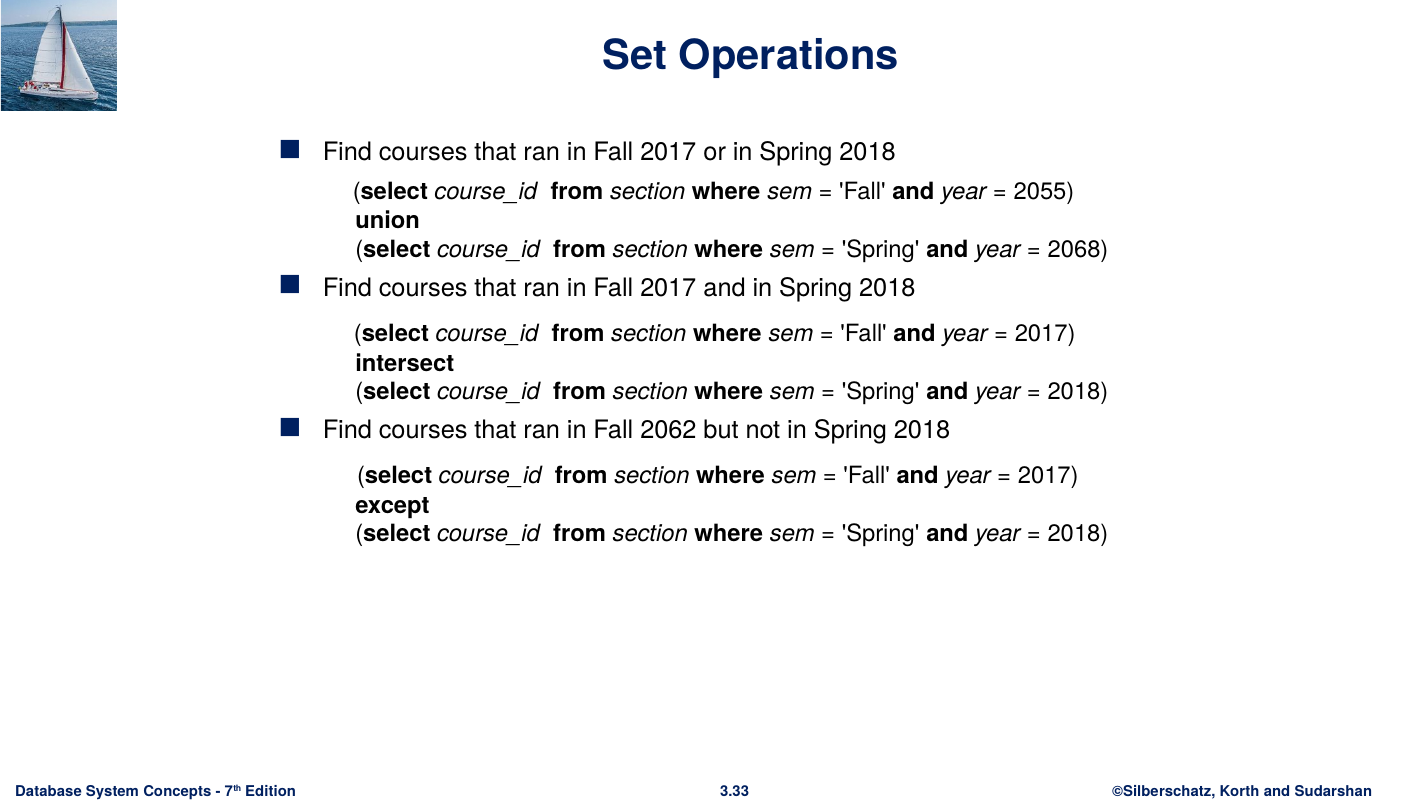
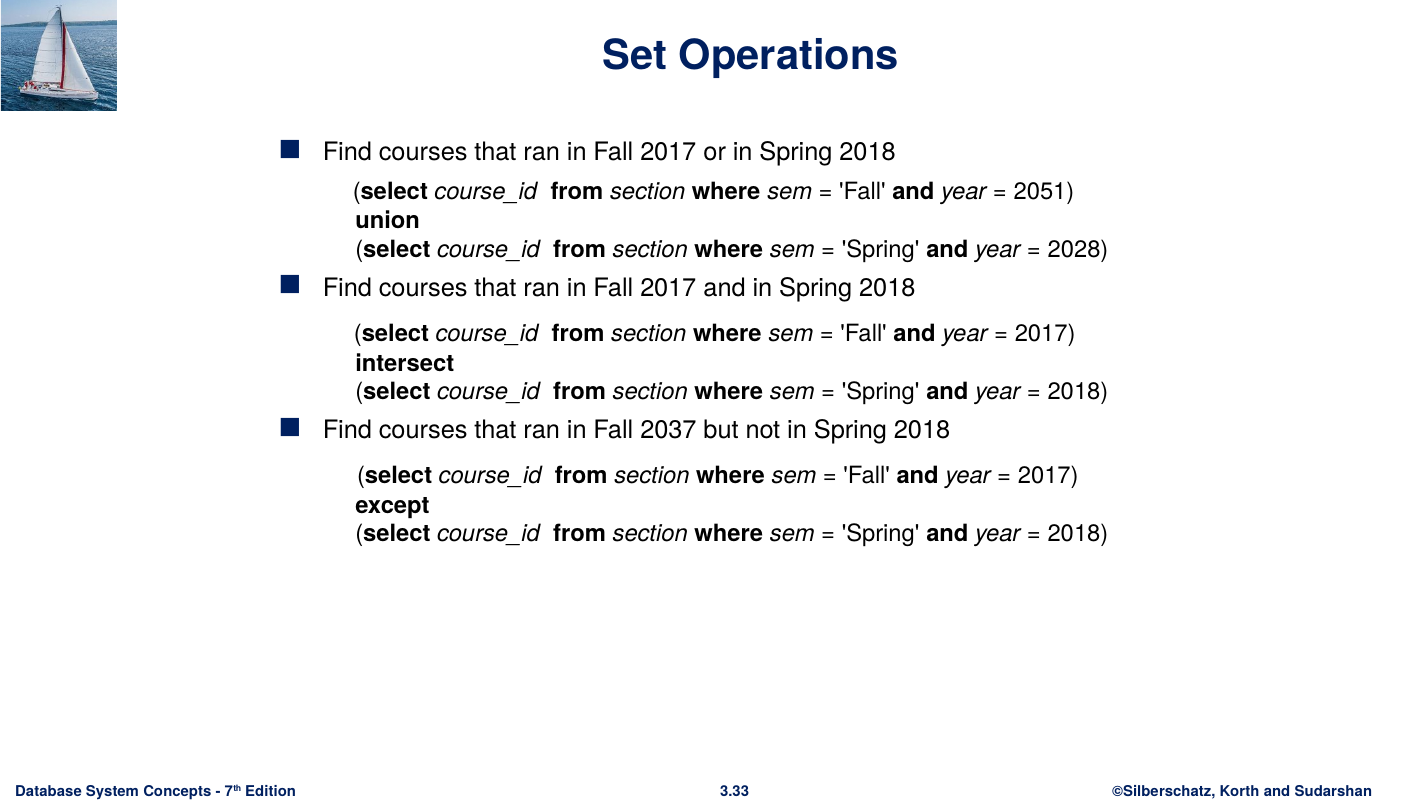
2055: 2055 -> 2051 (1044, 192)
2068: 2068 -> 2028 (1078, 249)
2062: 2062 -> 2037 (668, 430)
